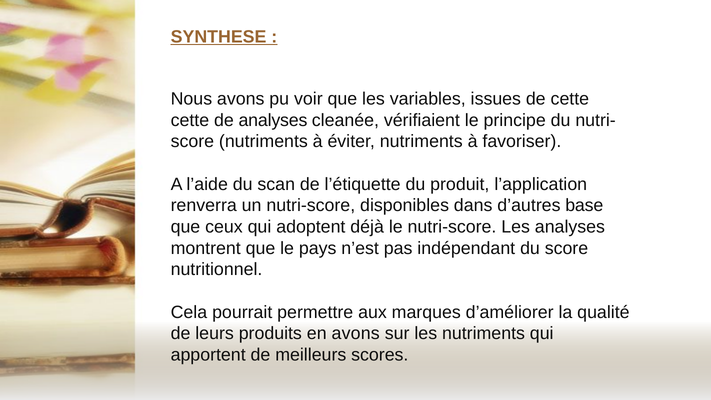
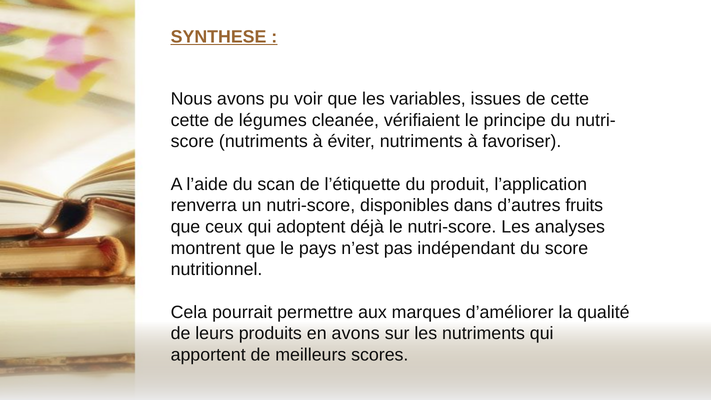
de analyses: analyses -> légumes (273, 120)
base: base -> fruits (584, 206)
